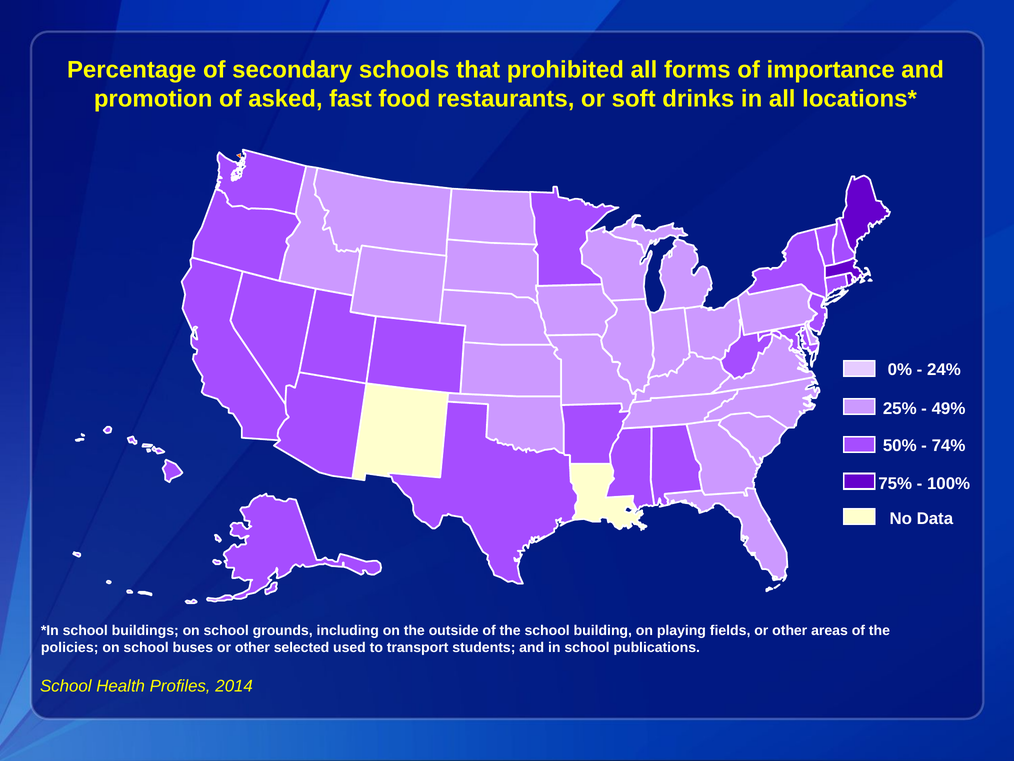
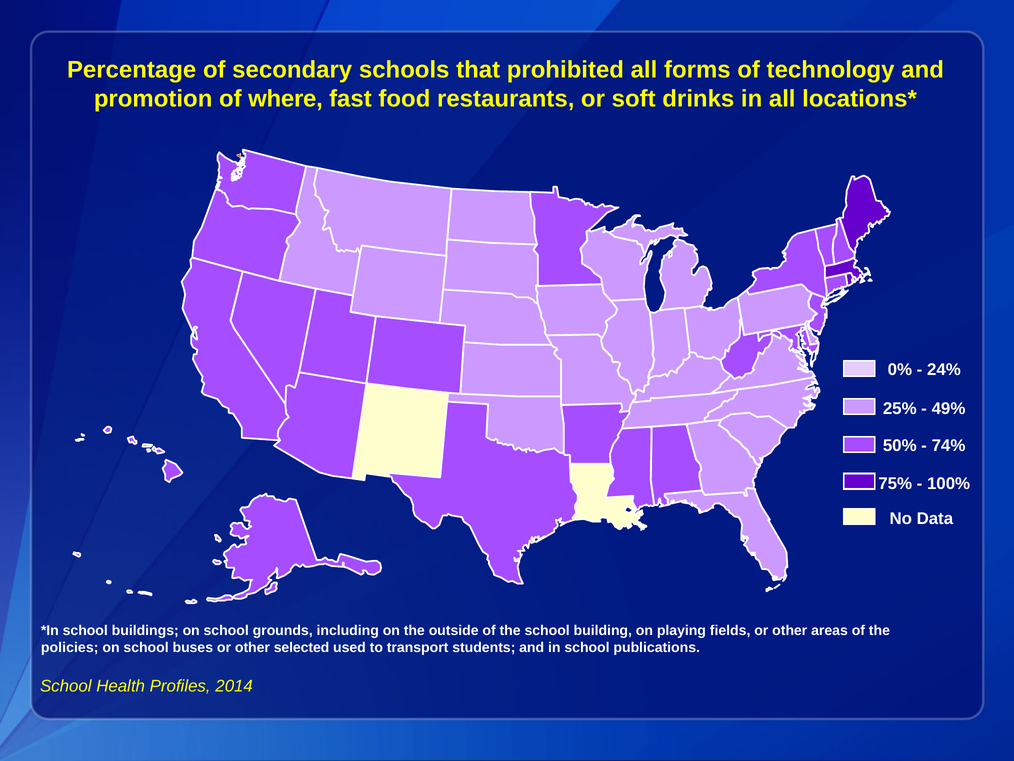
importance: importance -> technology (831, 70)
asked: asked -> where (285, 99)
